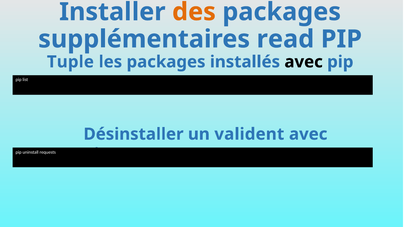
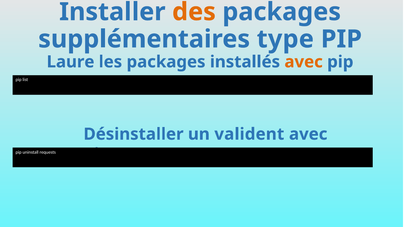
read: read -> type (285, 39)
Tuple: Tuple -> Laure (70, 62)
avec colour: black -> orange (304, 62)
